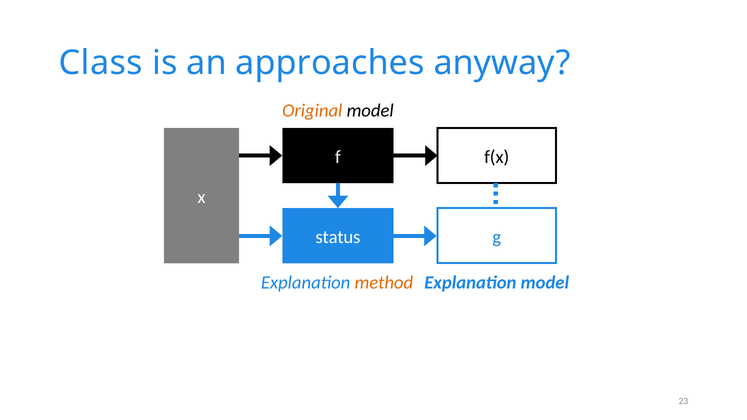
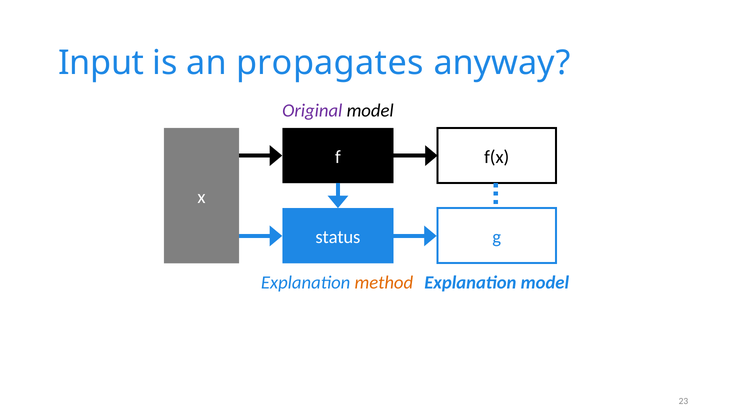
Class: Class -> Input (101, 63)
approaches: approaches -> propagates (330, 63)
Original colour: orange -> purple (312, 111)
